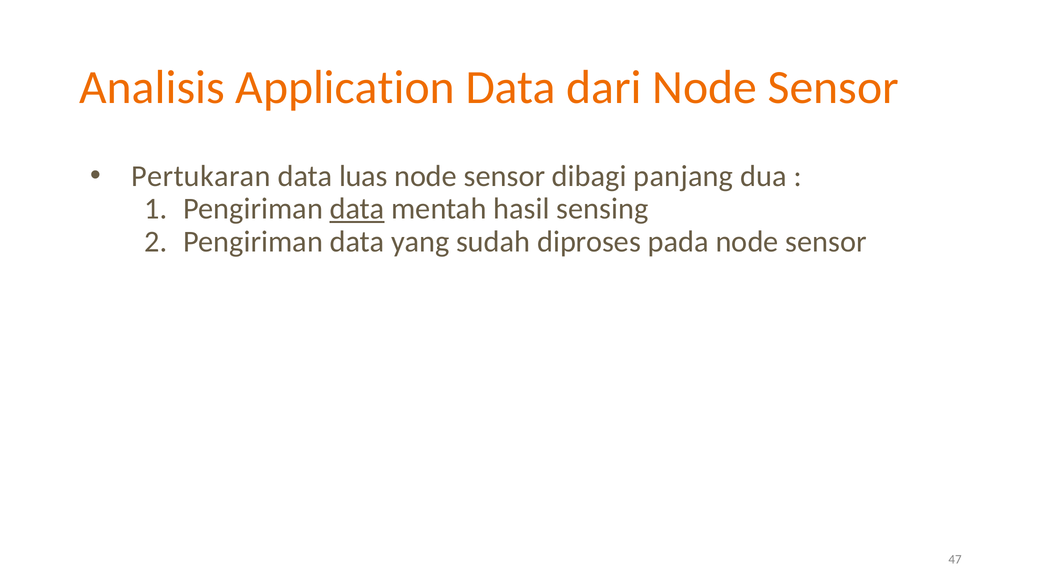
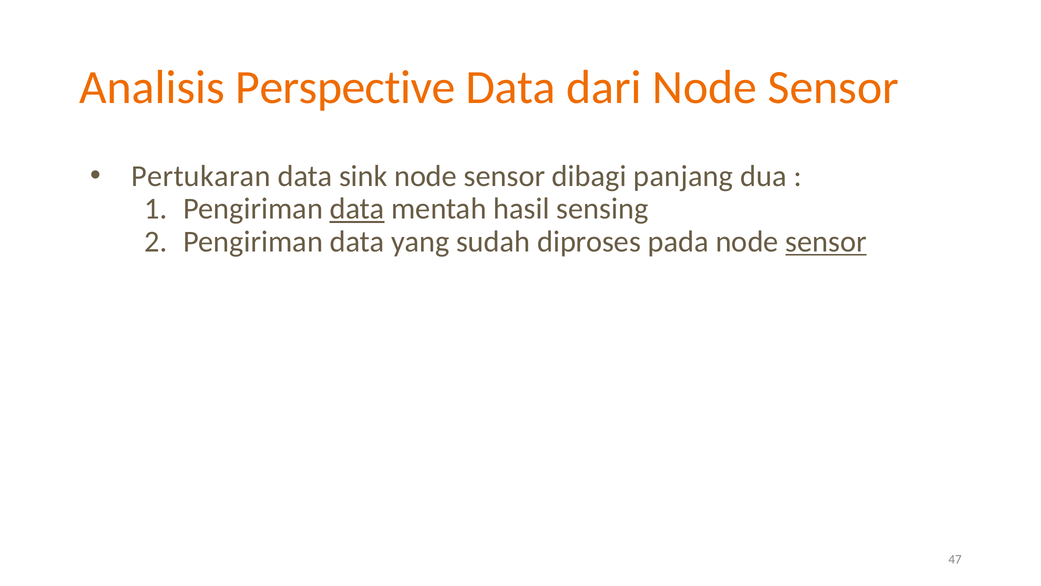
Application: Application -> Perspective (345, 87)
luas: luas -> sink (363, 176)
sensor underline: none -> present (826, 242)
